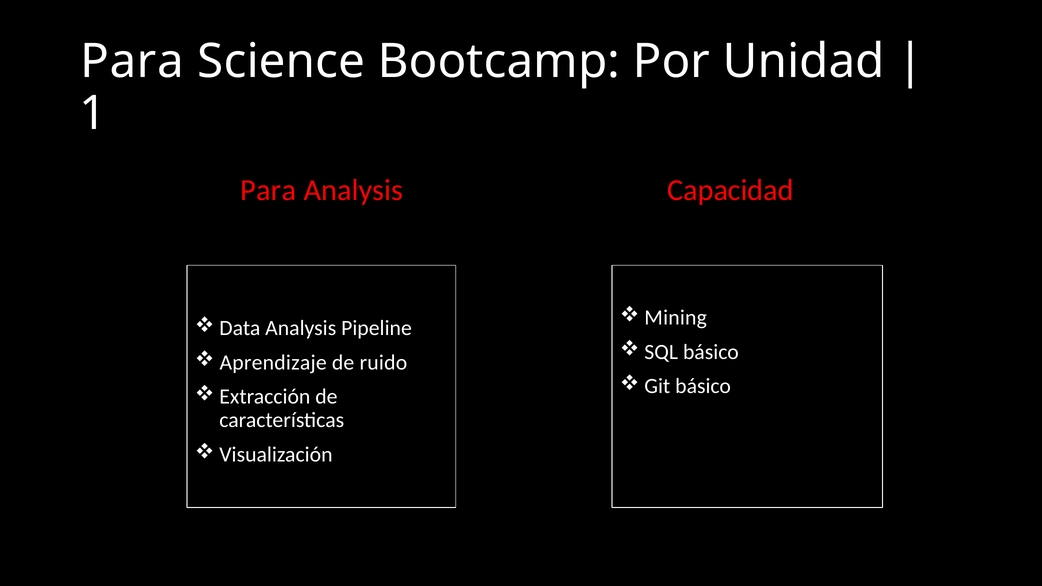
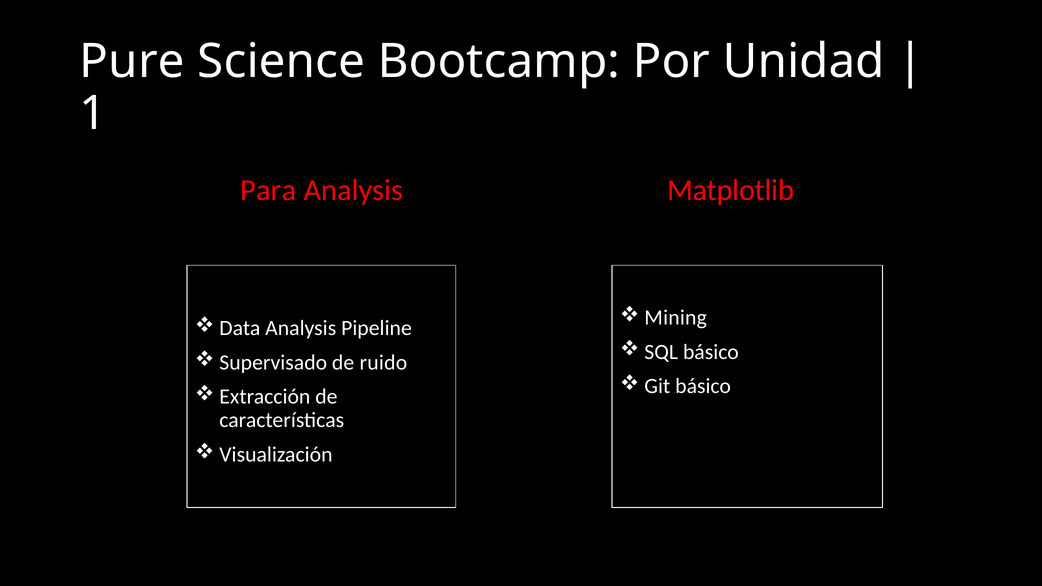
Para: Para -> Pure (132, 62)
Capacidad: Capacidad -> Matplotlib (731, 190)
Aprendizaje: Aprendizaje -> Supervisado (273, 362)
